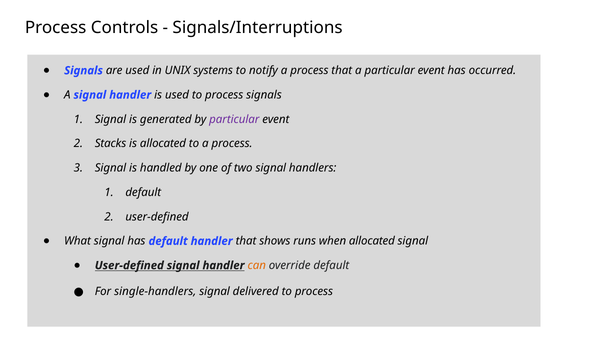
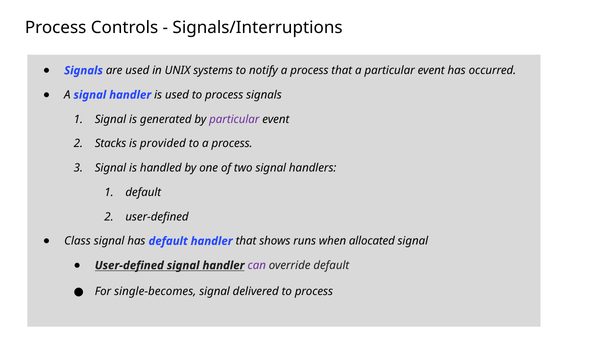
is allocated: allocated -> provided (163, 144)
What: What -> Class (77, 241)
can colour: orange -> purple (257, 265)
single-handlers: single-handlers -> single-becomes (155, 291)
